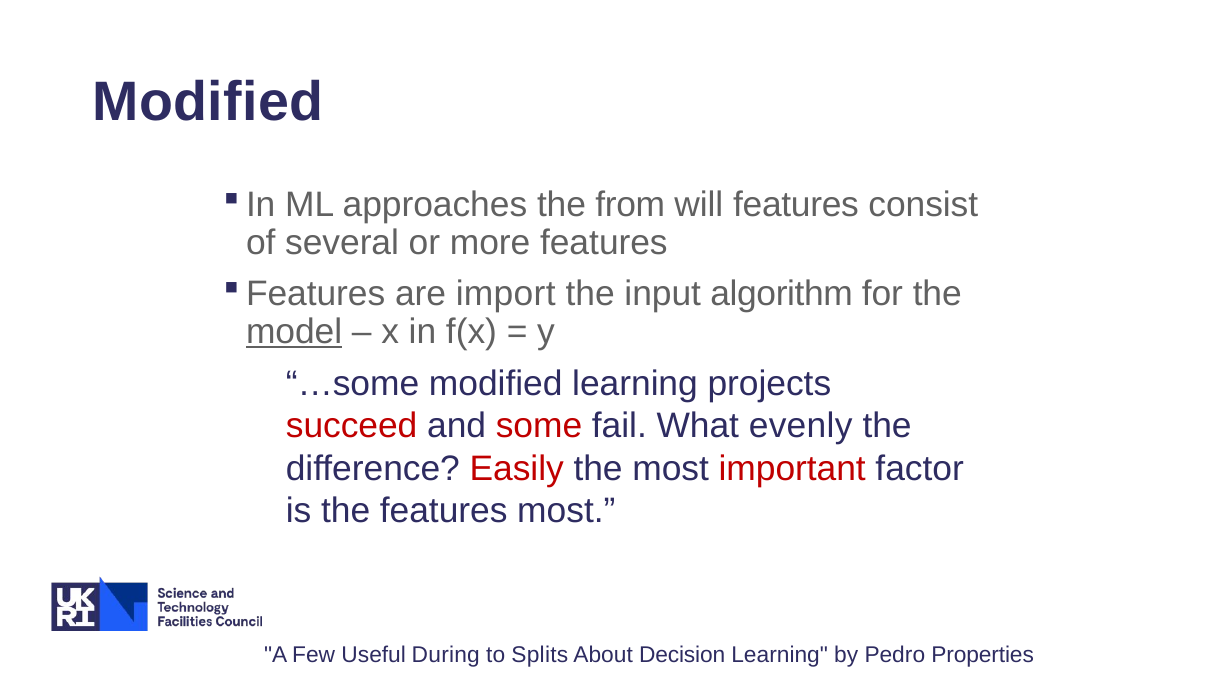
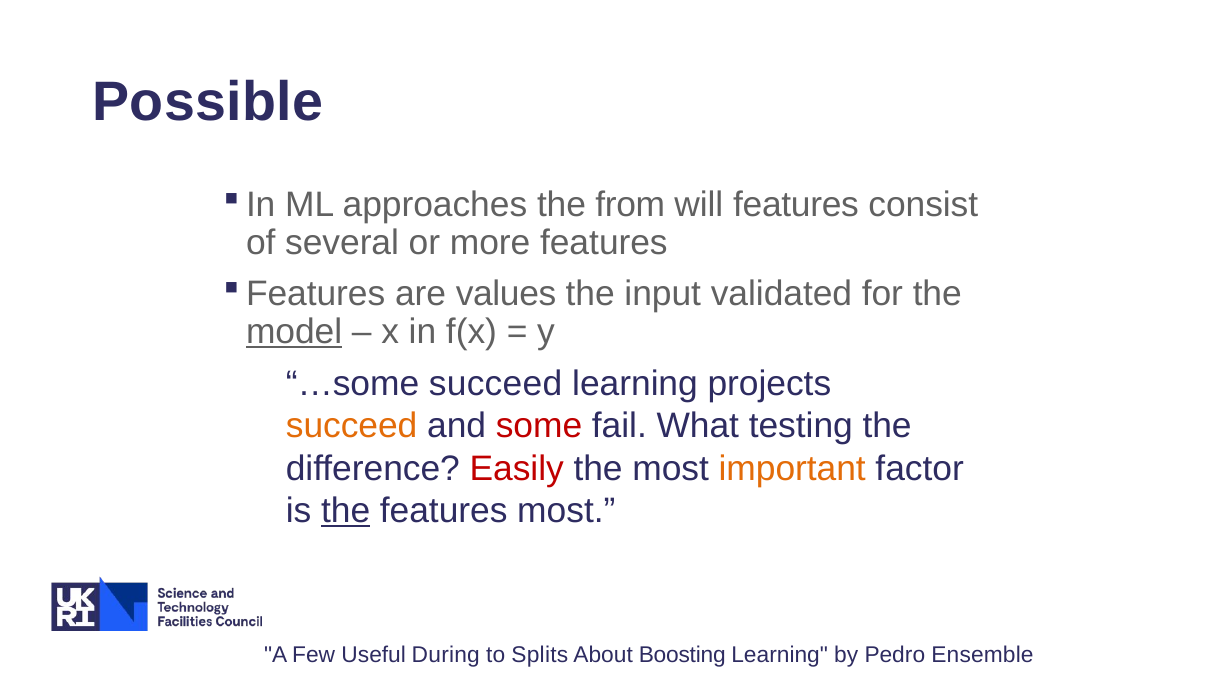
Modified: Modified -> Possible (208, 102)
import: import -> values (506, 294)
algorithm: algorithm -> validated (781, 294)
…some modified: modified -> succeed (496, 384)
succeed colour: red -> orange (352, 426)
evenly: evenly -> testing (801, 426)
important colour: red -> orange (792, 469)
the underline: none -> present (346, 511)
Decision: Decision -> Boosting (682, 655)
Properties: Properties -> Ensemble (983, 655)
